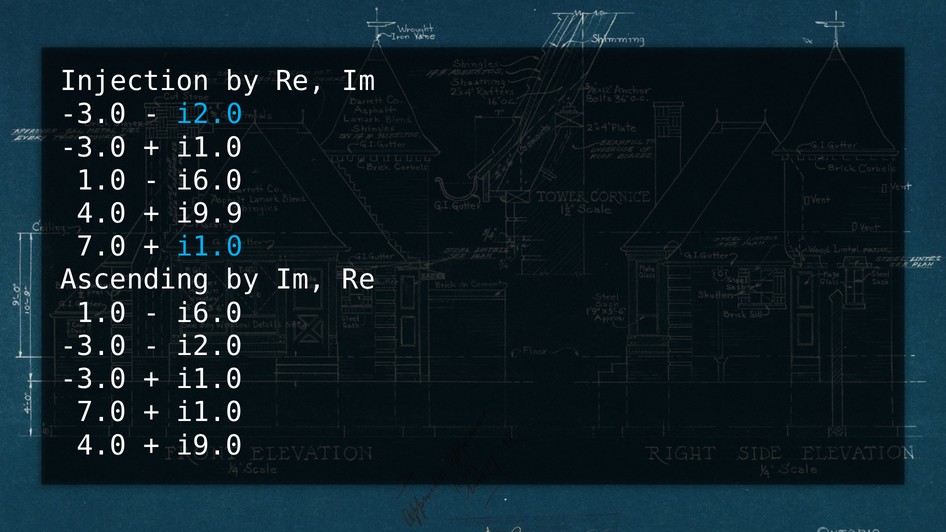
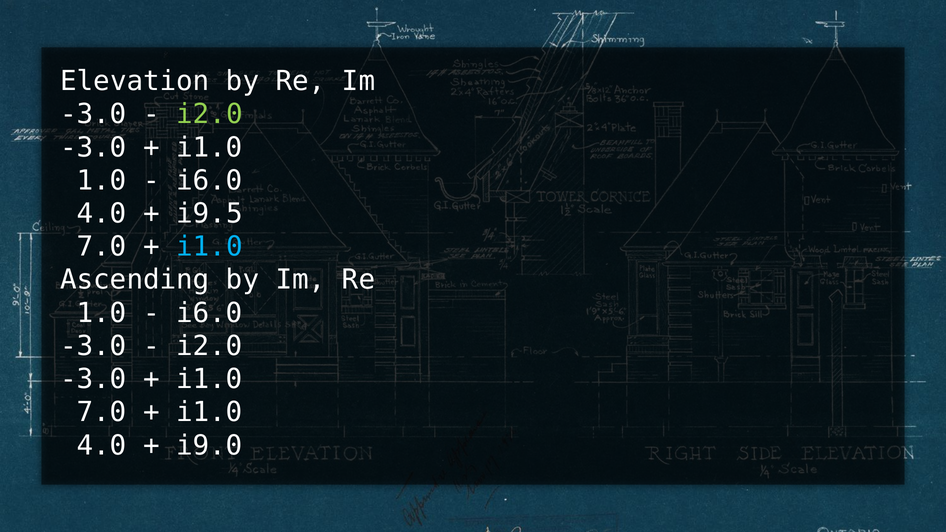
Injection: Injection -> Elevation (135, 81)
i2.0 colour: light blue -> light green (209, 114)
i9.9: i9.9 -> i9.5 (209, 214)
